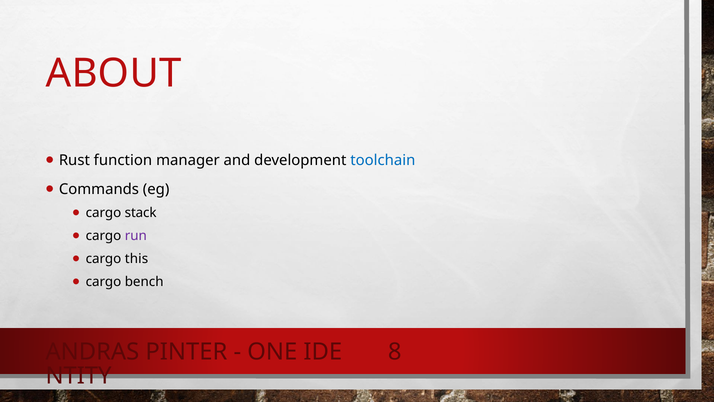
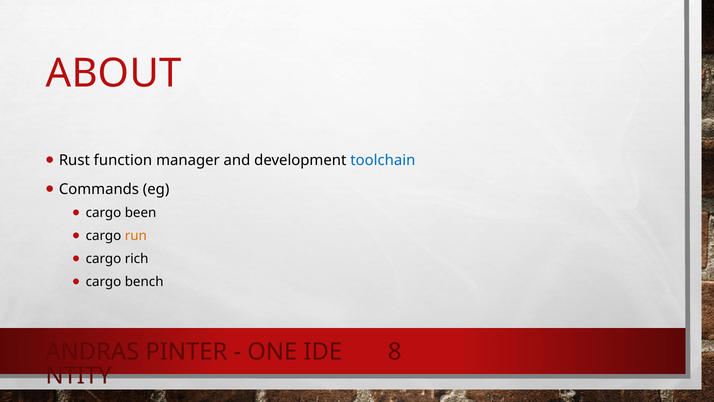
stack: stack -> been (141, 213)
run colour: purple -> orange (136, 236)
this: this -> rich (137, 259)
